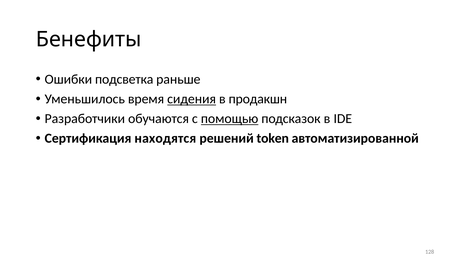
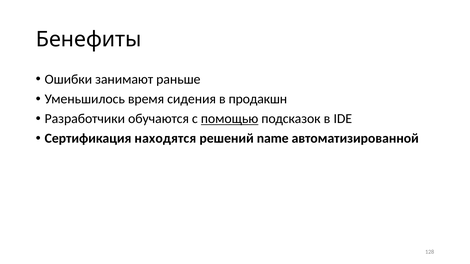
подсветка: подсветка -> занимают (124, 79)
сидения underline: present -> none (192, 99)
token: token -> name (273, 139)
